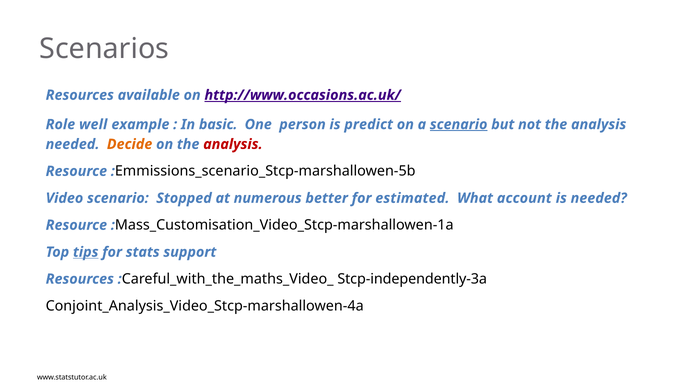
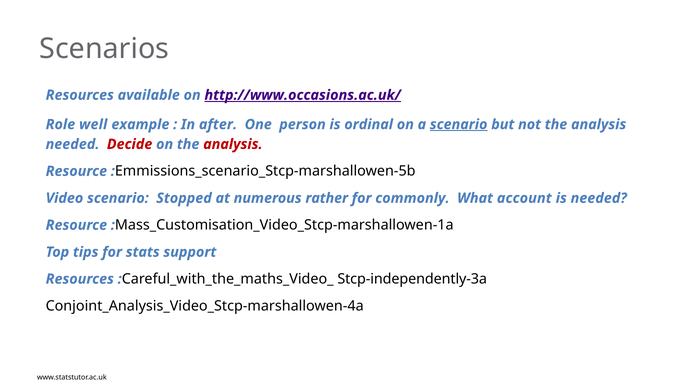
basic: basic -> after (218, 124)
predict: predict -> ordinal (369, 124)
Decide colour: orange -> red (130, 144)
better: better -> rather (327, 198)
estimated: estimated -> commonly (412, 198)
tips underline: present -> none (86, 252)
